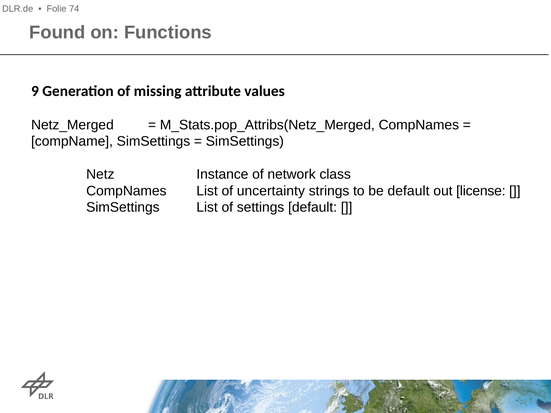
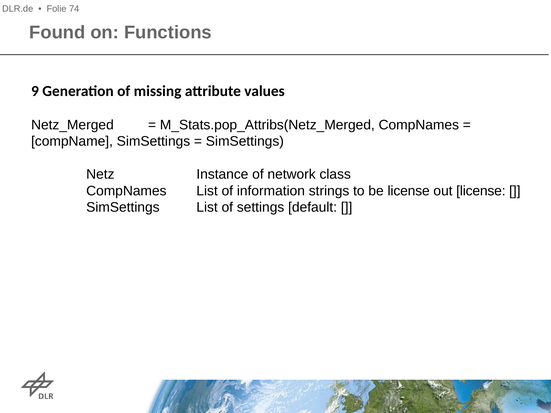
uncertainty: uncertainty -> information (271, 191)
be default: default -> license (409, 191)
